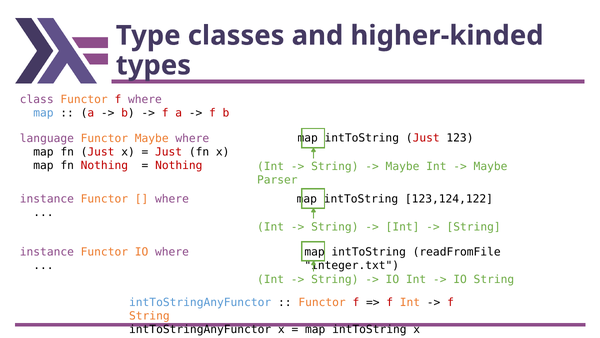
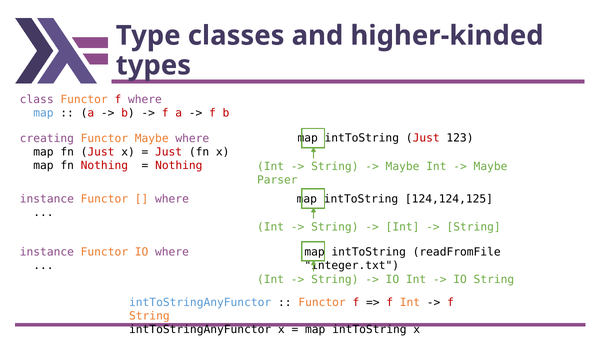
language: language -> creating (47, 138)
123,124,122: 123,124,122 -> 124,124,125 (449, 199)
